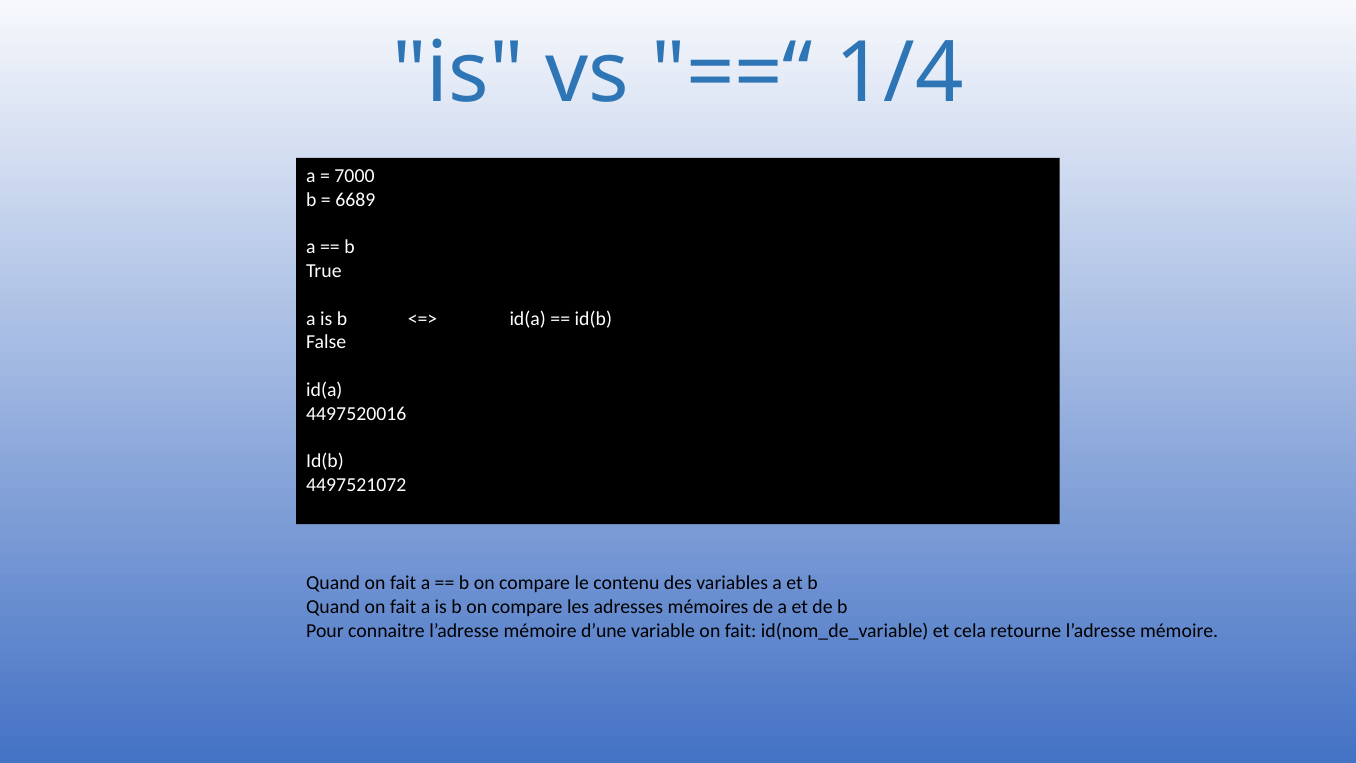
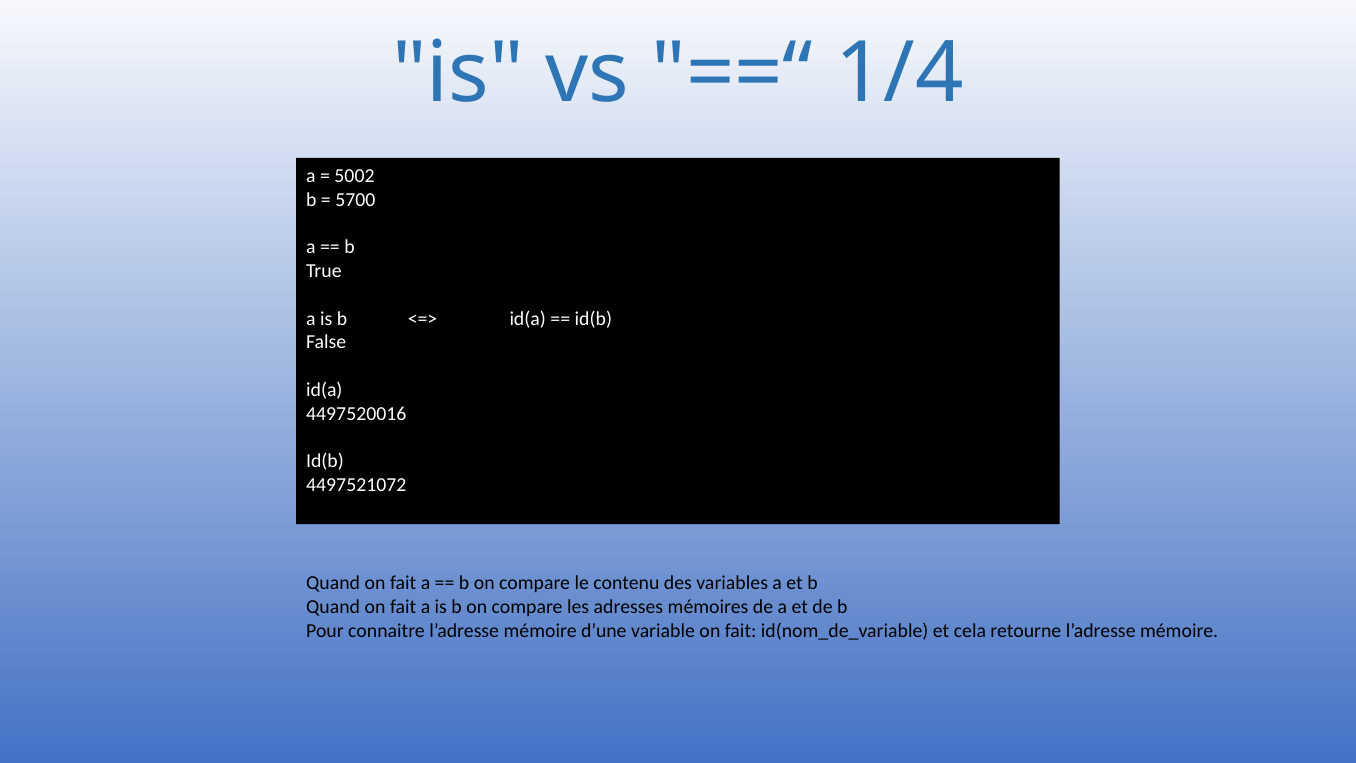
7000: 7000 -> 5002 (354, 176)
6689: 6689 -> 5700 (355, 200)
